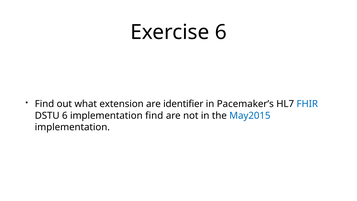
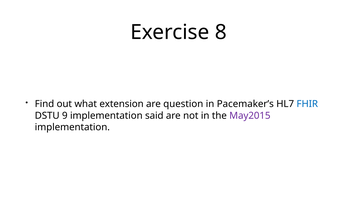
Exercise 6: 6 -> 8 (221, 32)
identifier: identifier -> question (183, 104)
DSTU 6: 6 -> 9 (65, 115)
implementation find: find -> said (154, 115)
May2015 colour: blue -> purple (250, 115)
